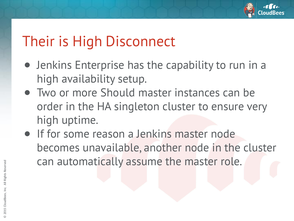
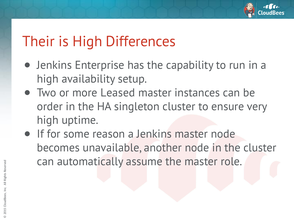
Disconnect: Disconnect -> Differences (141, 41)
Should: Should -> Leased (118, 92)
